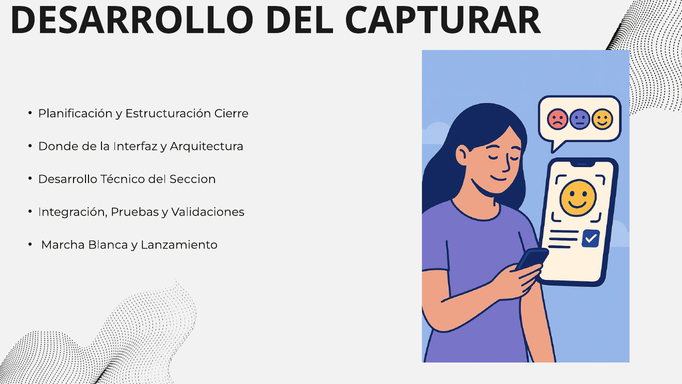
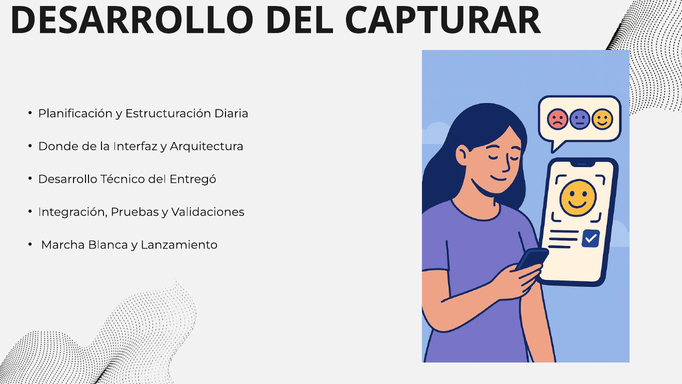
Cierre: Cierre -> Diaria (231, 113)
Seccion: Seccion -> Entregó (193, 179)
